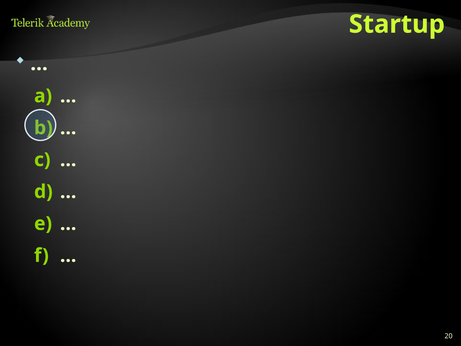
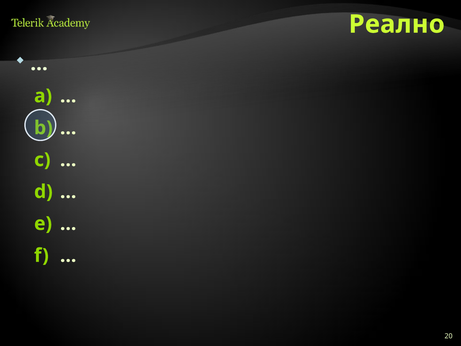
Startup: Startup -> Реално (397, 24)
